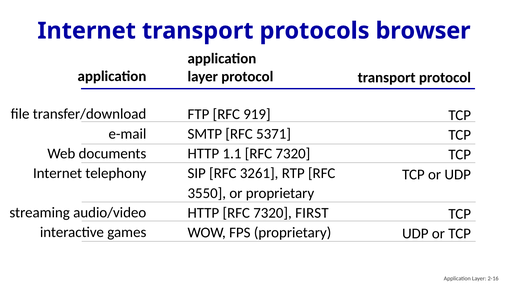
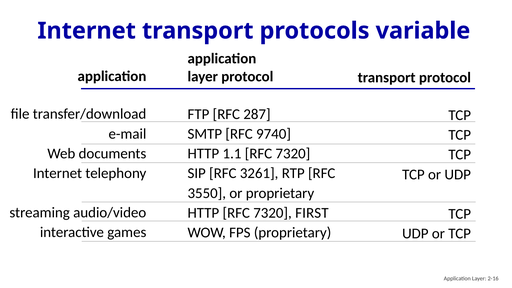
browser: browser -> variable (423, 31)
919: 919 -> 287 (257, 114)
5371: 5371 -> 9740 (274, 134)
